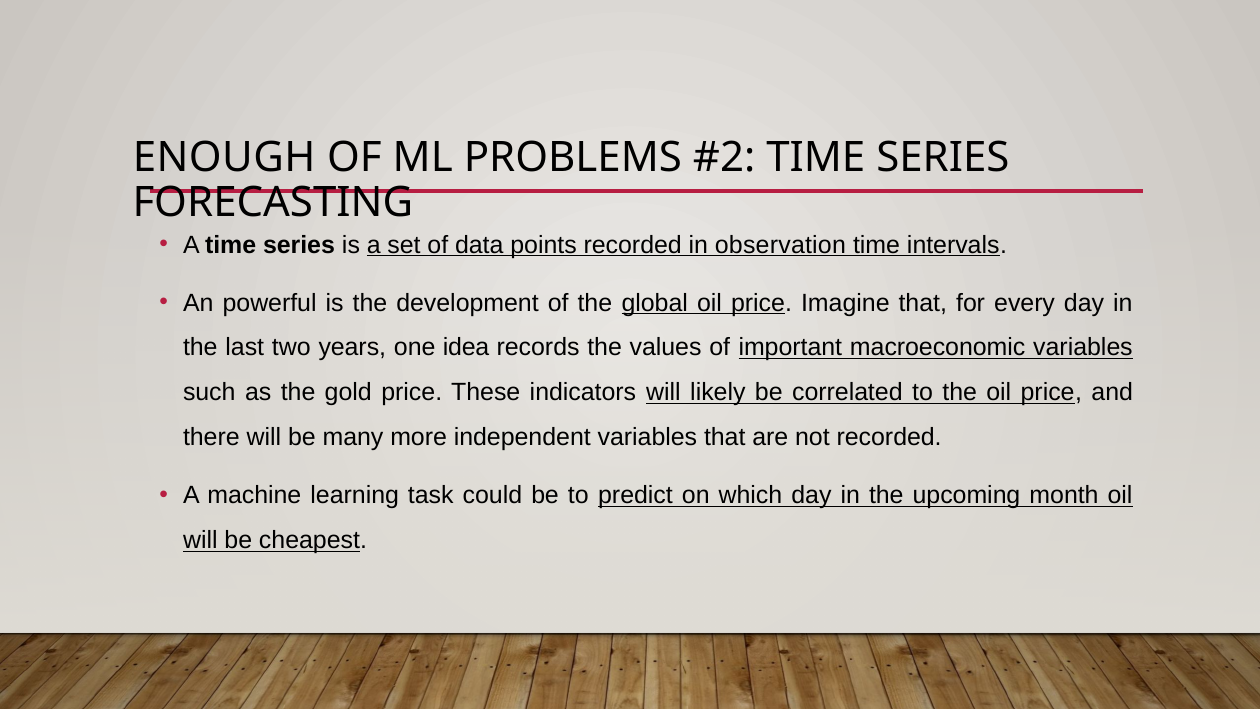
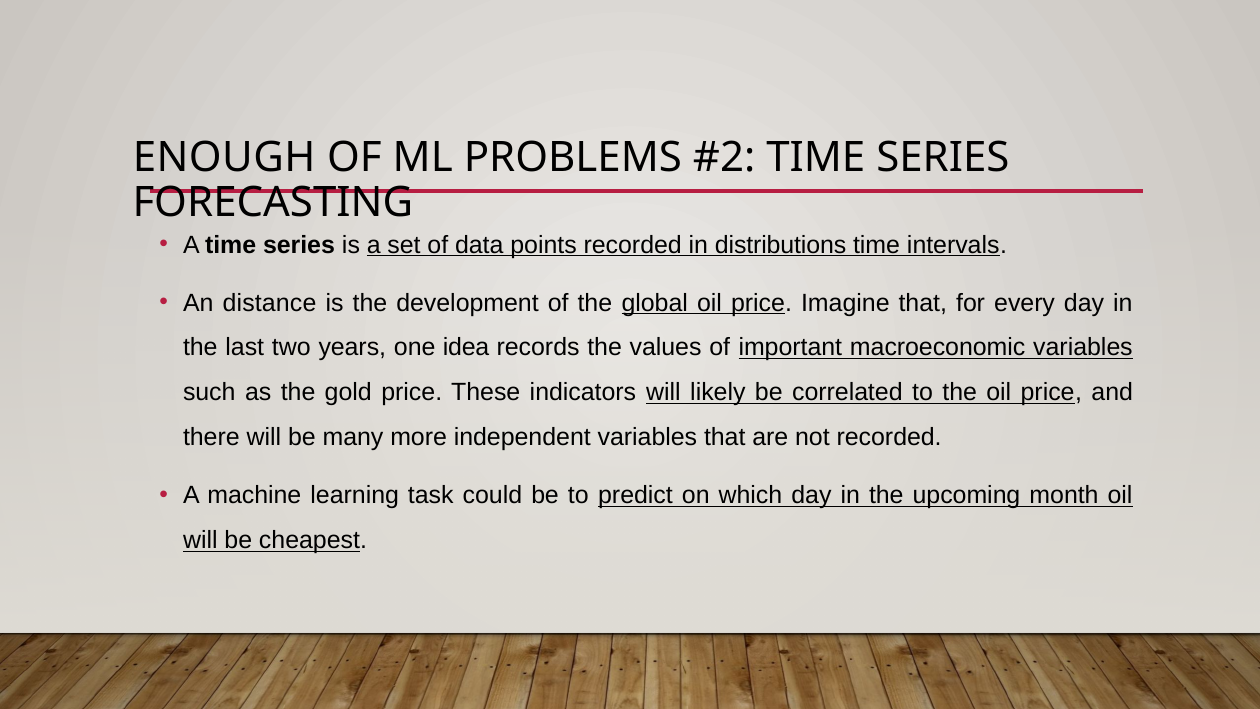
observation: observation -> distributions (781, 245)
powerful: powerful -> distance (270, 303)
